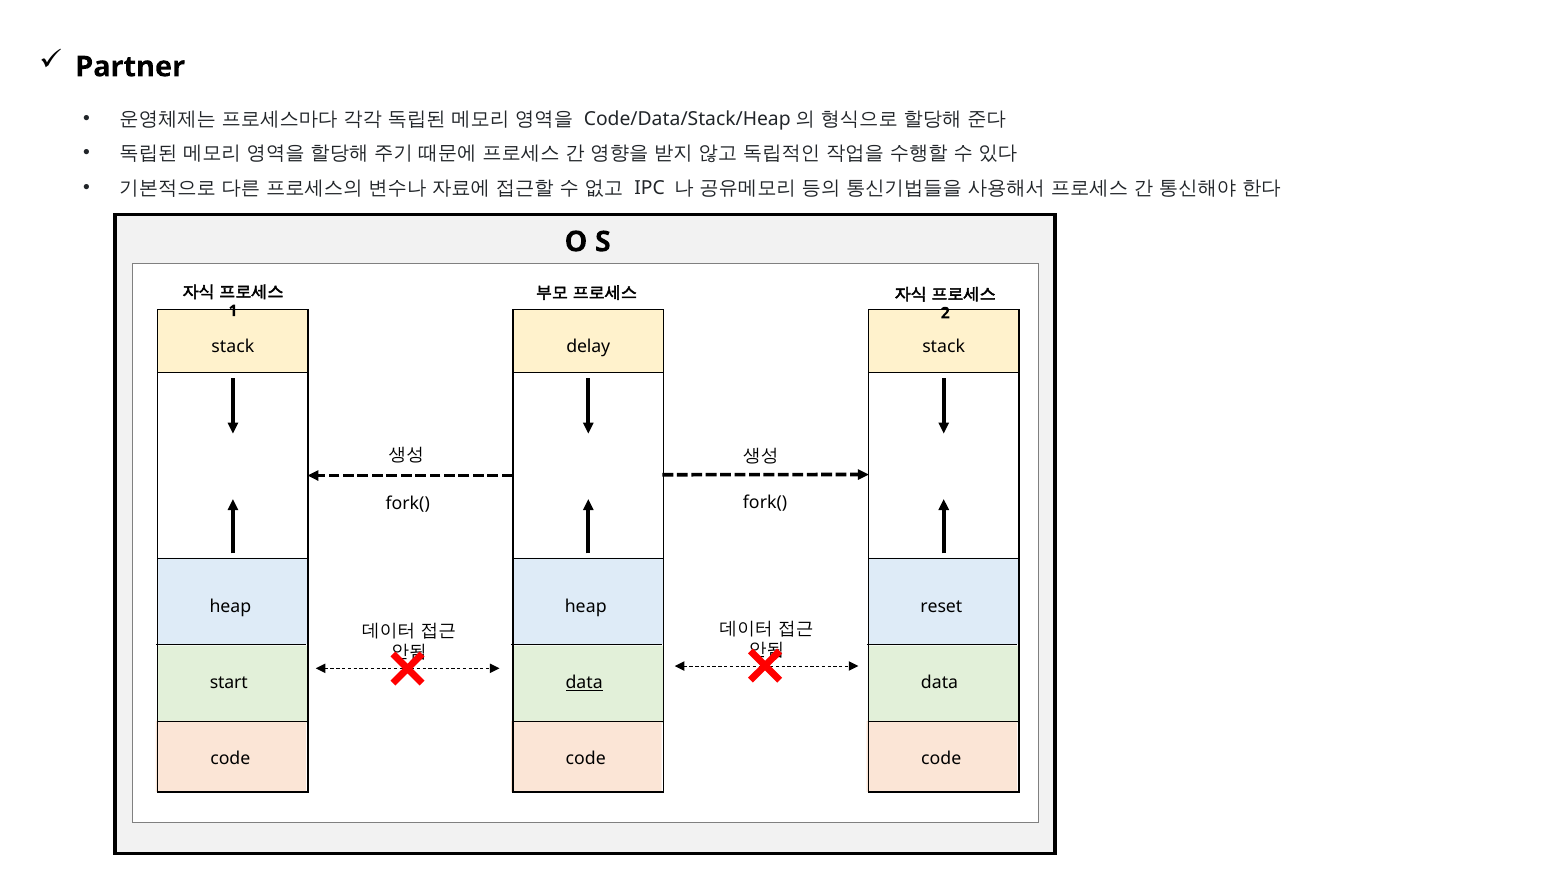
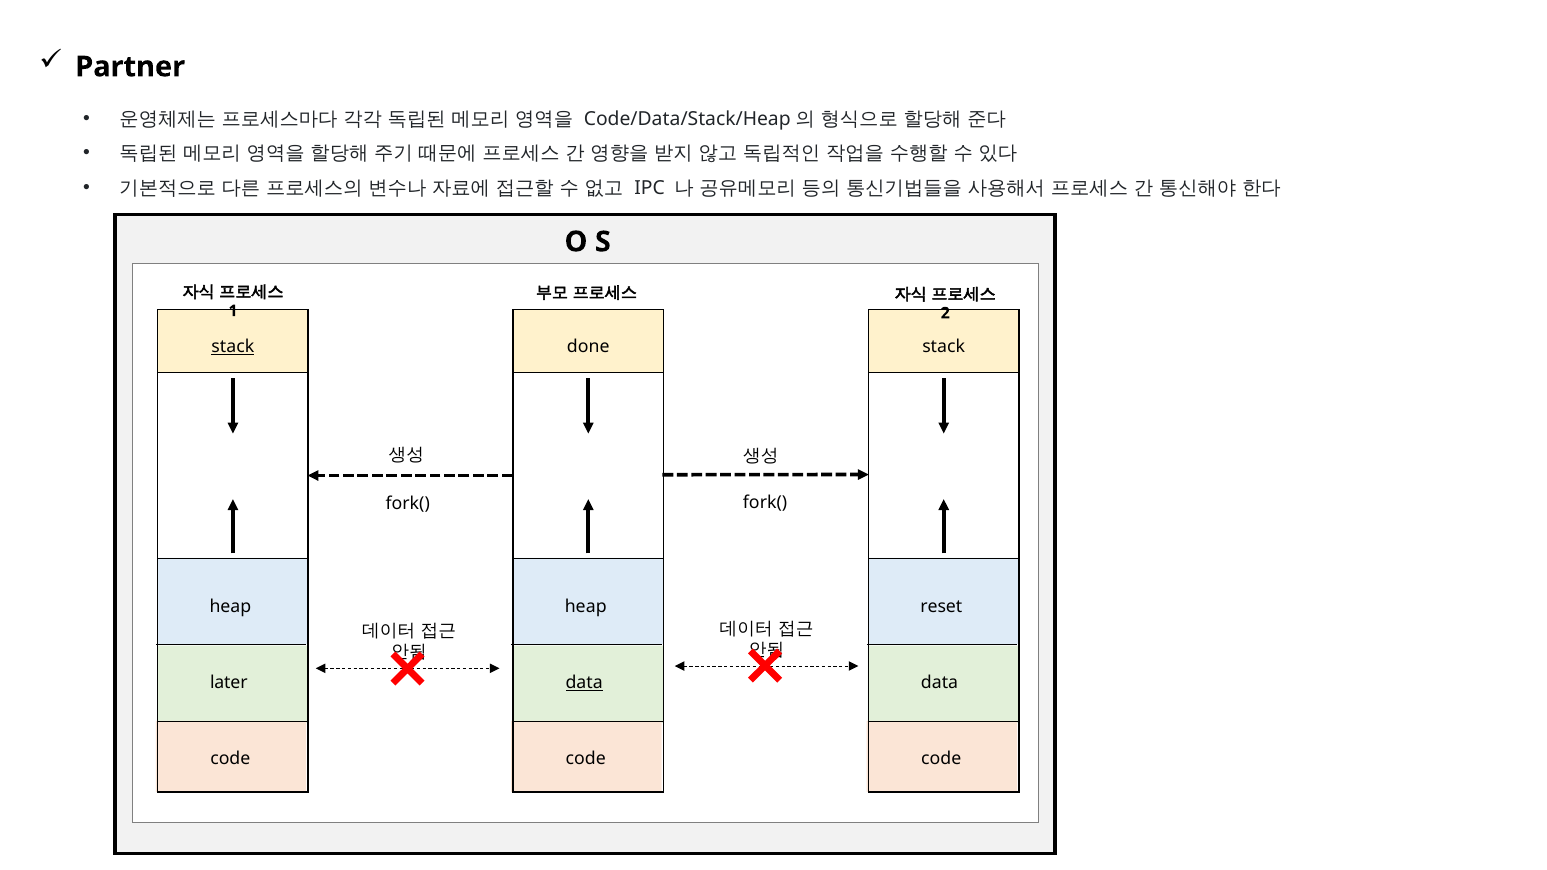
stack underline: none -> present (233, 347)
delay: delay -> done (588, 347)
start: start -> later (229, 683)
